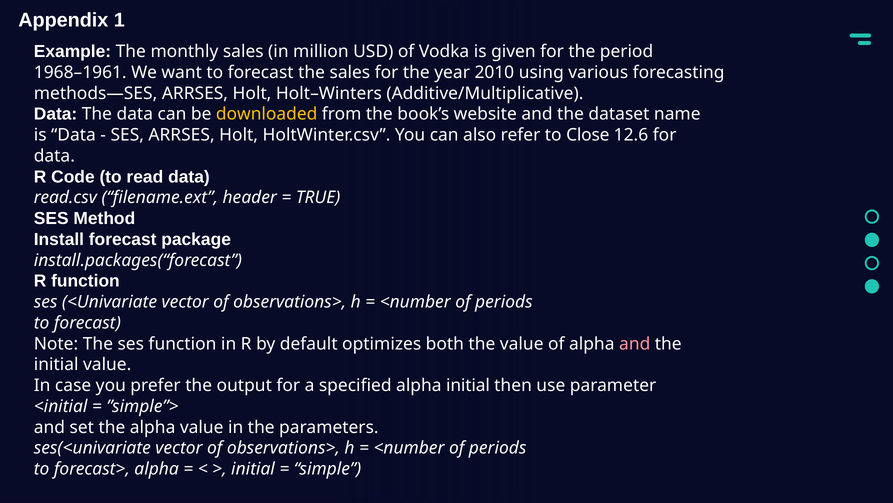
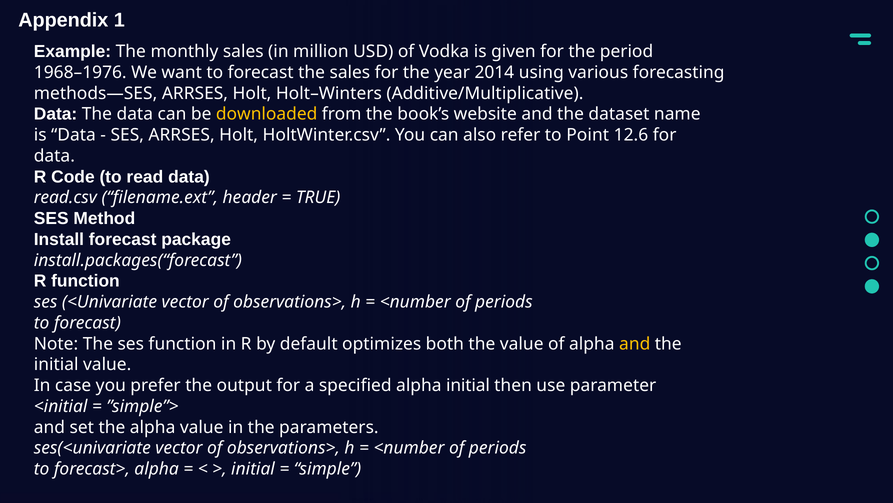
1968–1961: 1968–1961 -> 1968–1976 (80, 72)
2010: 2010 -> 2014 (494, 72)
Close: Close -> Point (588, 135)
and colour: pink -> yellow (635, 343)
